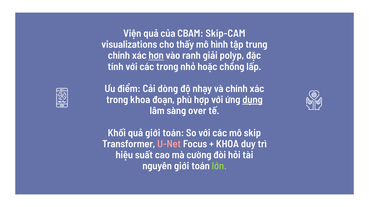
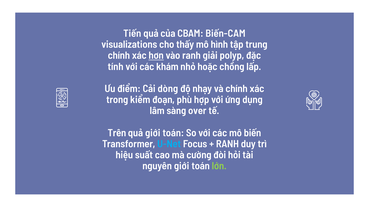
Viện: Viện -> Tiến (132, 34)
Skip-CAM: Skip-CAM -> Biến-CAM (225, 34)
các trong: trong -> khám (167, 67)
trong khoa: khoa -> kiểm (140, 100)
dụng underline: present -> none (252, 100)
Khối: Khối -> Trên (117, 133)
skip: skip -> biến (252, 133)
U-Net colour: pink -> light blue (169, 144)
KHOA: KHOA -> RANH (227, 144)
